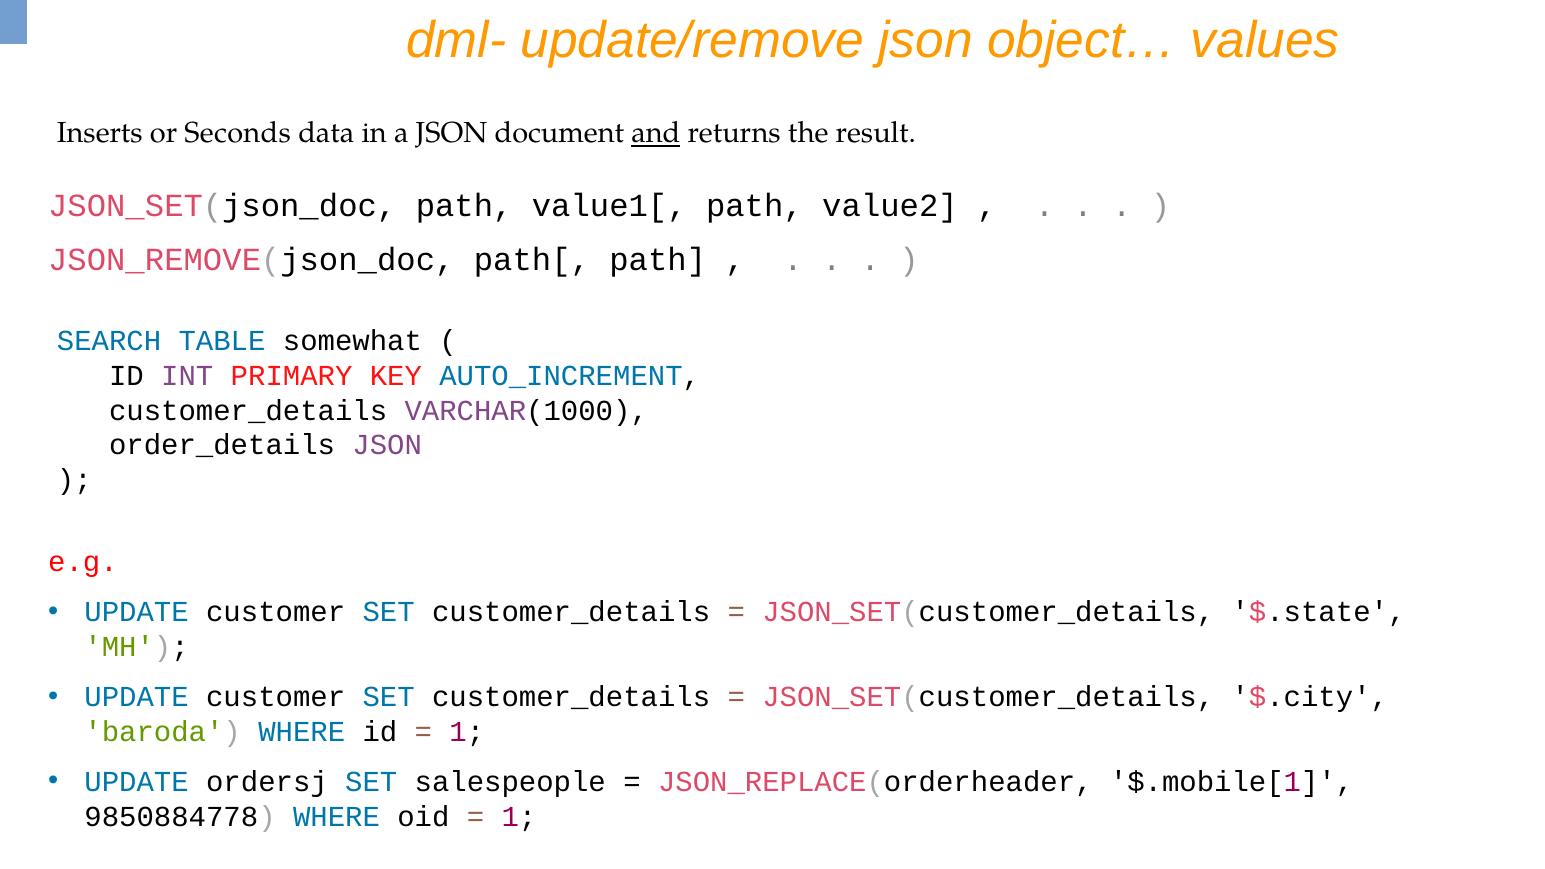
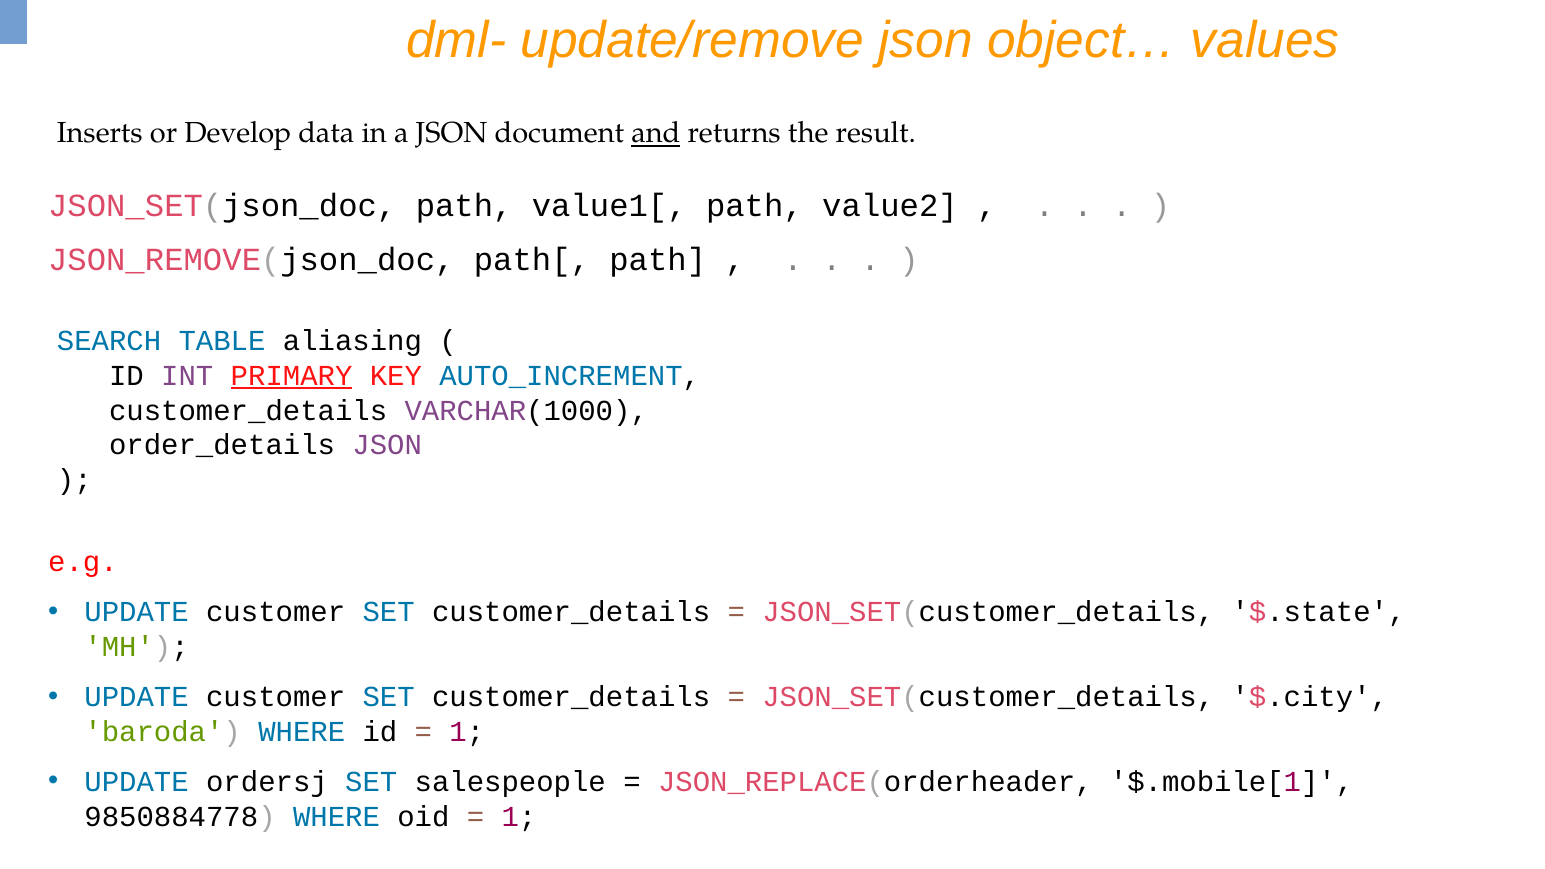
Seconds: Seconds -> Develop (238, 133)
somewhat: somewhat -> aliasing (352, 341)
PRIMARY underline: none -> present (292, 376)
